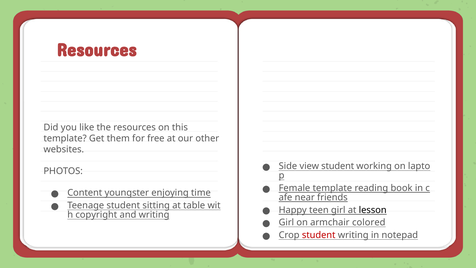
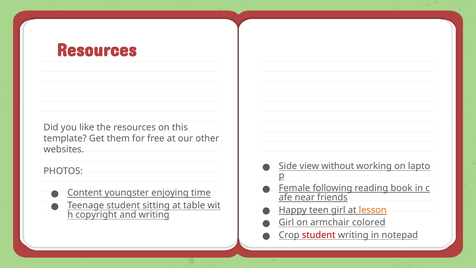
view student: student -> without (338, 166)
Female template: template -> following (332, 188)
lesson colour: black -> orange (373, 210)
